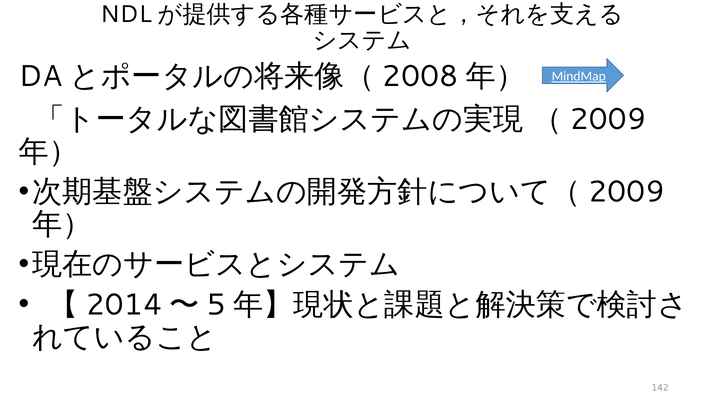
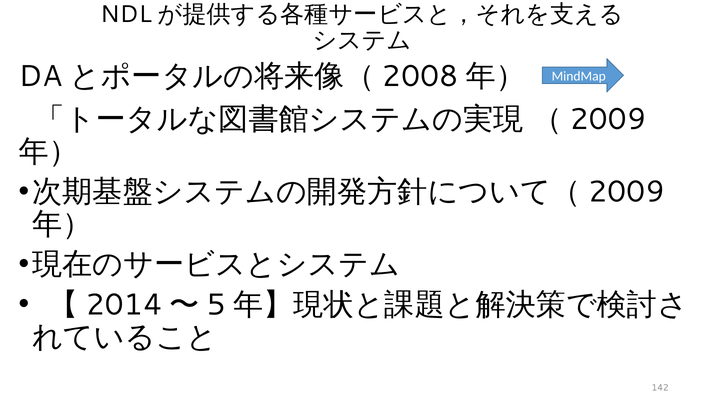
MindMap underline: present -> none (579, 76)
